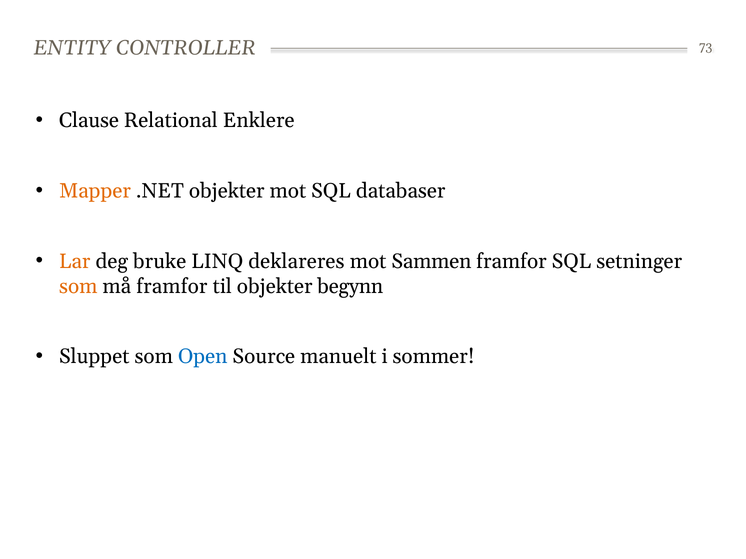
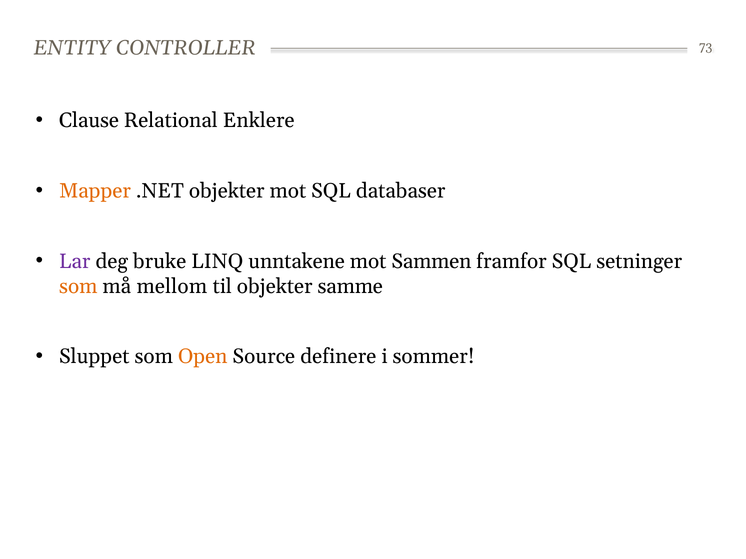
Lar colour: orange -> purple (75, 262)
deklareres: deklareres -> unntakene (297, 262)
må framfor: framfor -> mellom (172, 286)
begynn: begynn -> samme (350, 286)
Open colour: blue -> orange (203, 357)
manuelt: manuelt -> definere (338, 357)
